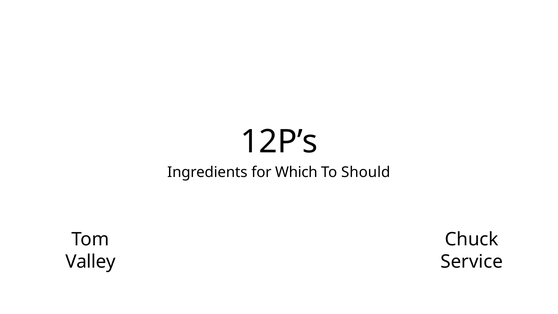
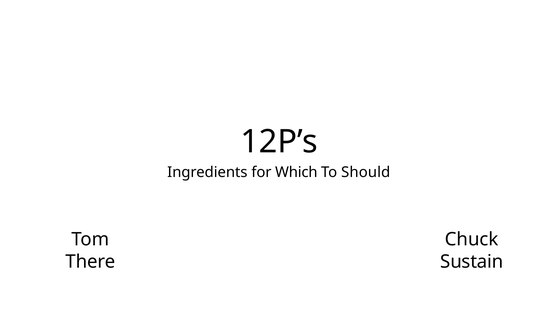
Valley: Valley -> There (91, 261)
Service: Service -> Sustain (472, 261)
